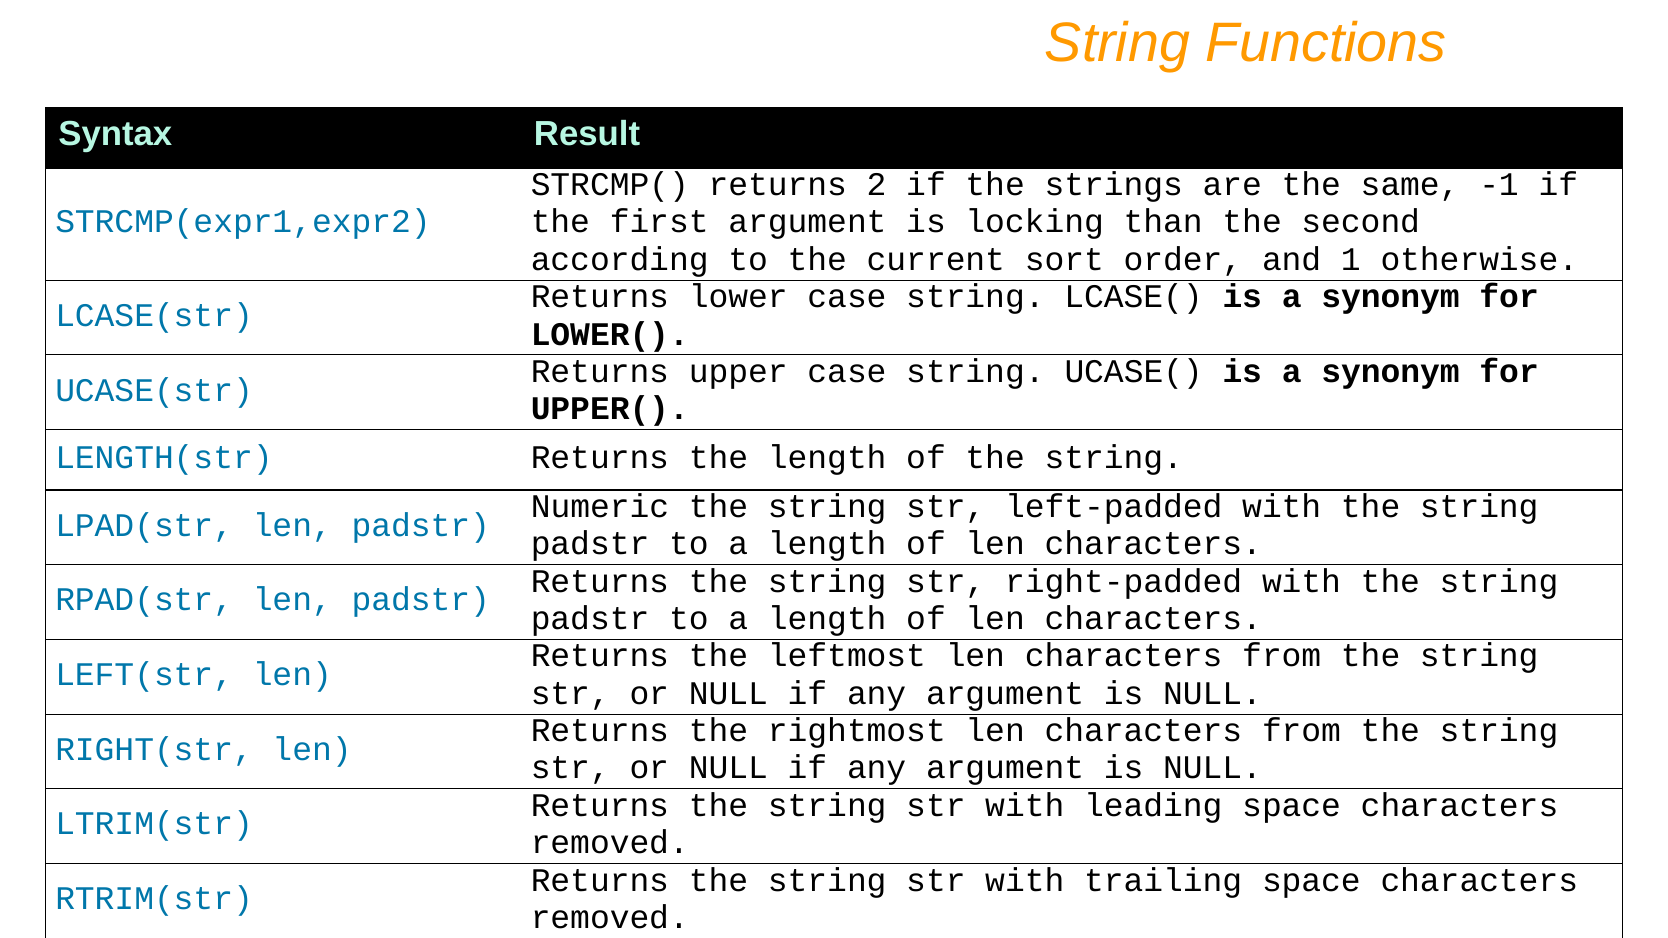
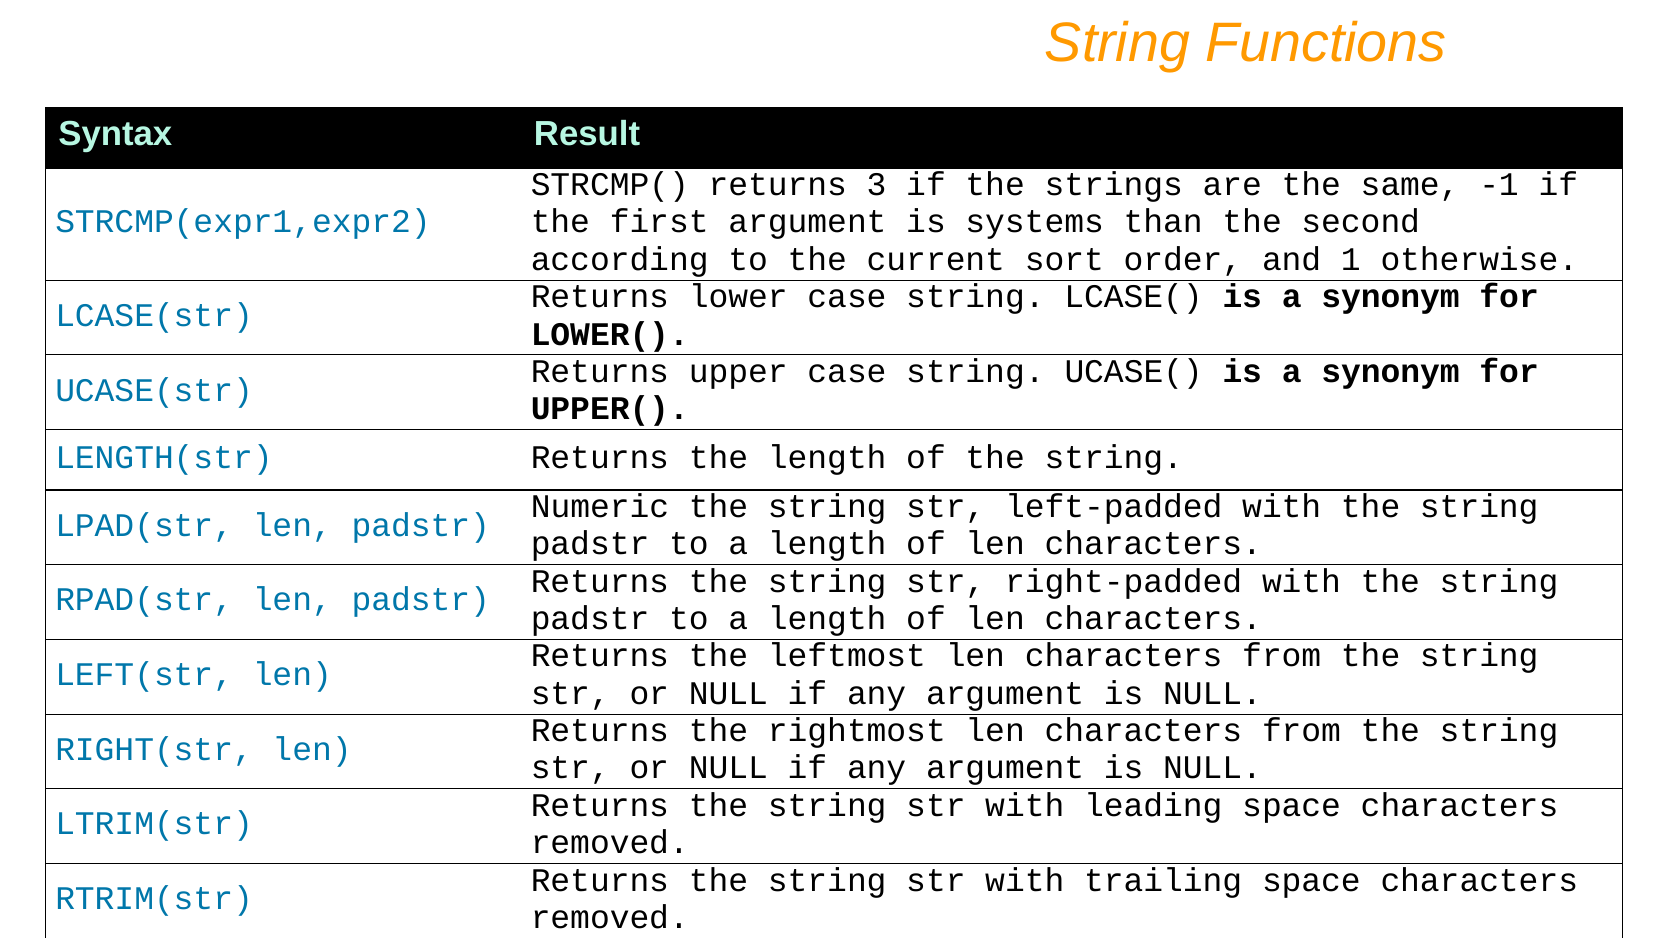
2: 2 -> 3 (877, 185)
locking: locking -> systems (1035, 222)
